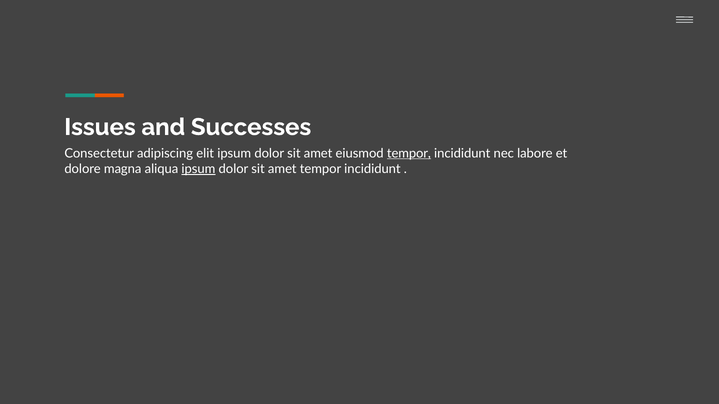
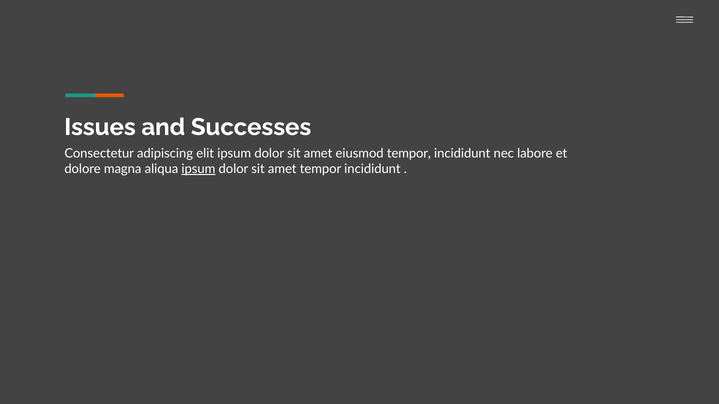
tempor underline: present -> none (409, 153)
